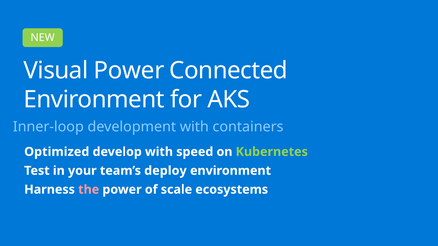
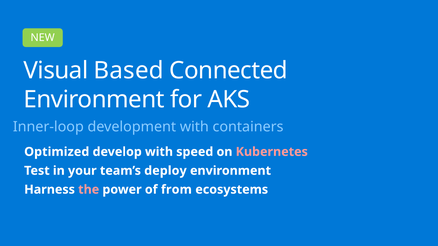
Visual Power: Power -> Based (129, 71)
Kubernetes colour: light green -> pink (272, 152)
scale: scale -> from (176, 190)
